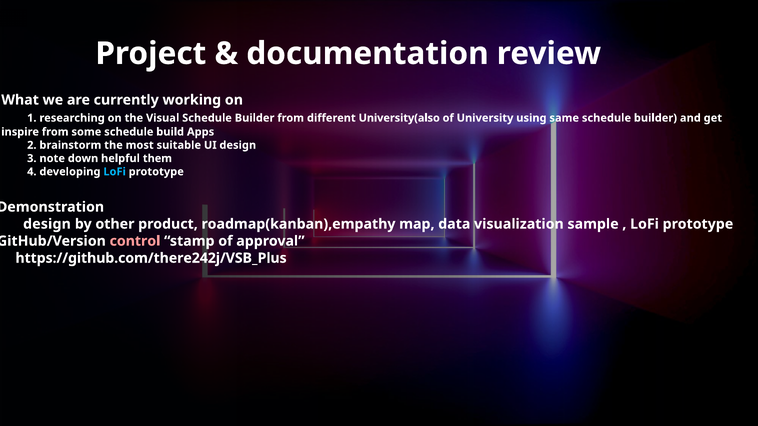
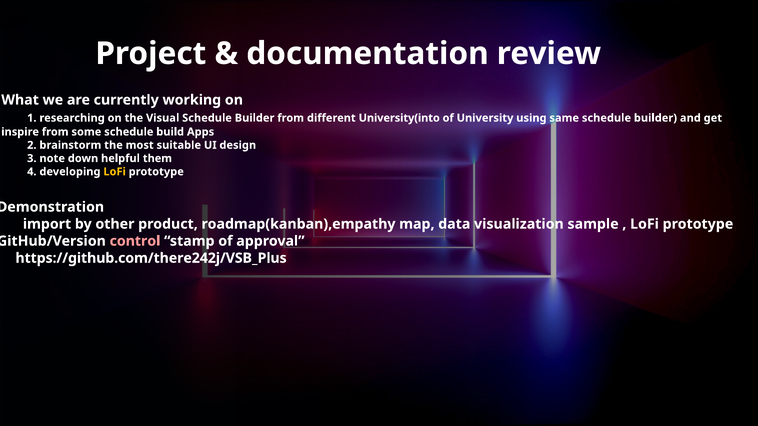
University(also: University(also -> University(into (399, 118)
LoFi colour: light blue -> yellow (115, 172)
design: design -> import (47, 224)
